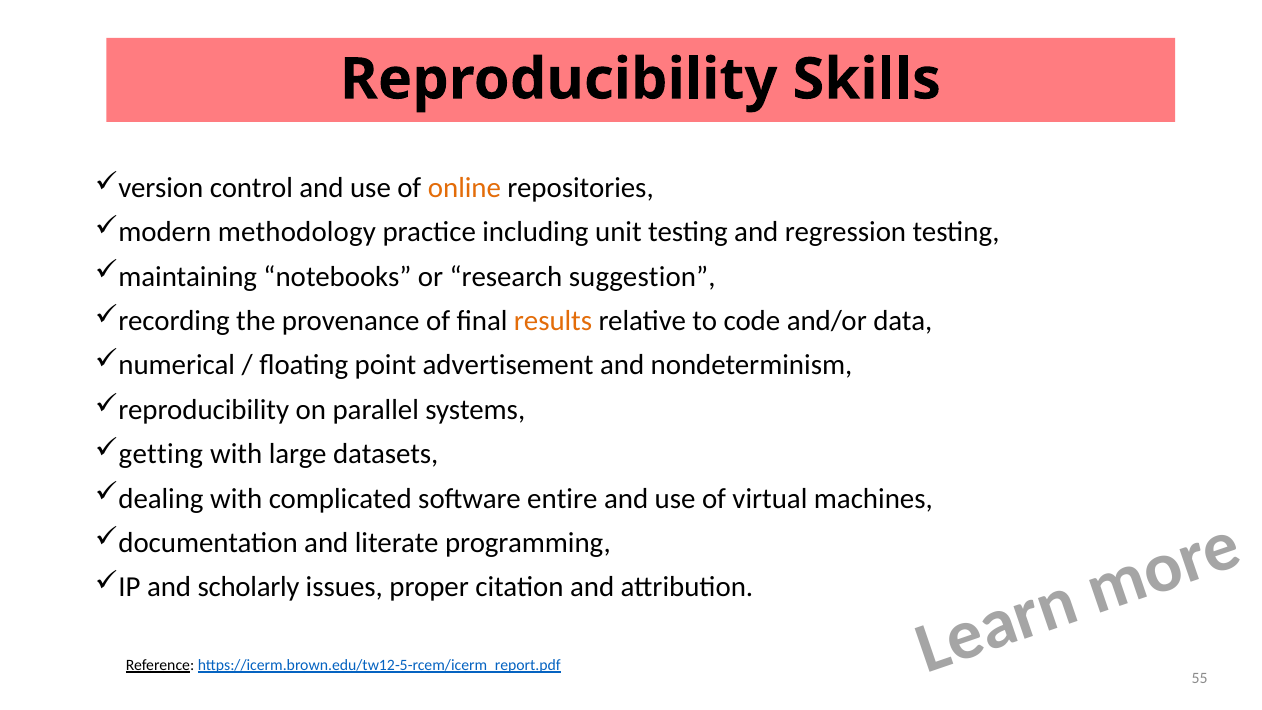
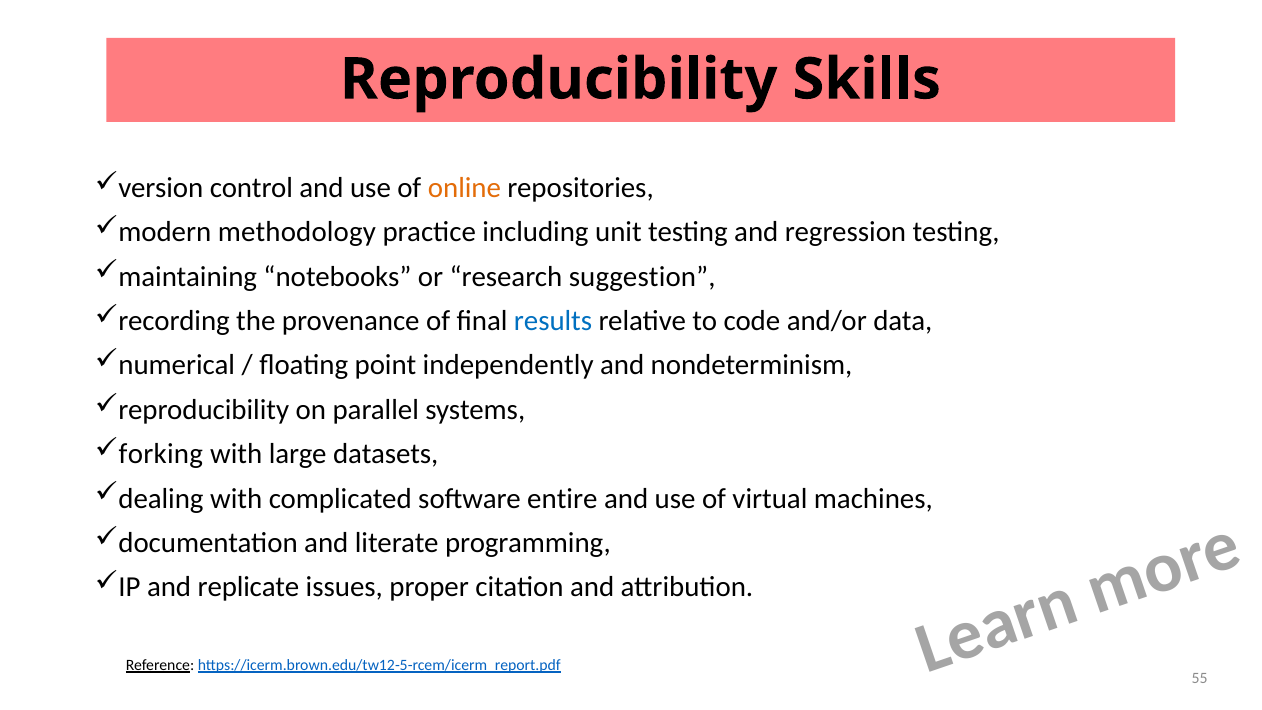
results colour: orange -> blue (553, 321)
advertisement: advertisement -> independently (508, 365)
getting: getting -> forking (161, 454)
scholarly: scholarly -> replicate (249, 587)
